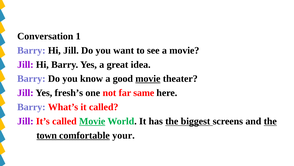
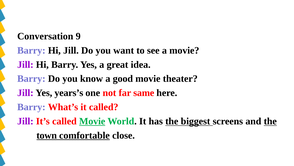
1: 1 -> 9 (78, 36)
movie underline: present -> none (148, 78)
fresh’s: fresh’s -> years’s (69, 93)
your: your -> close (124, 135)
